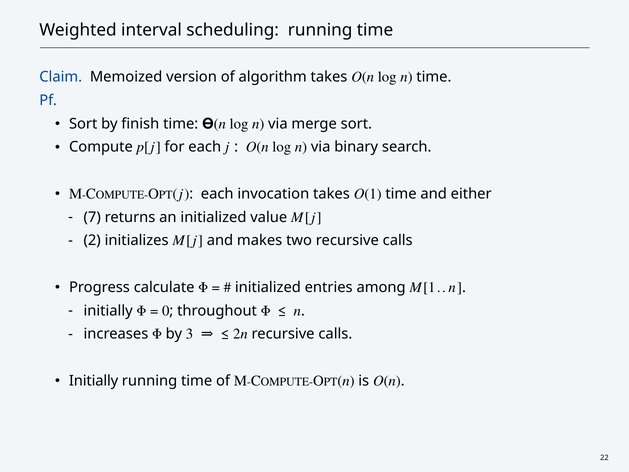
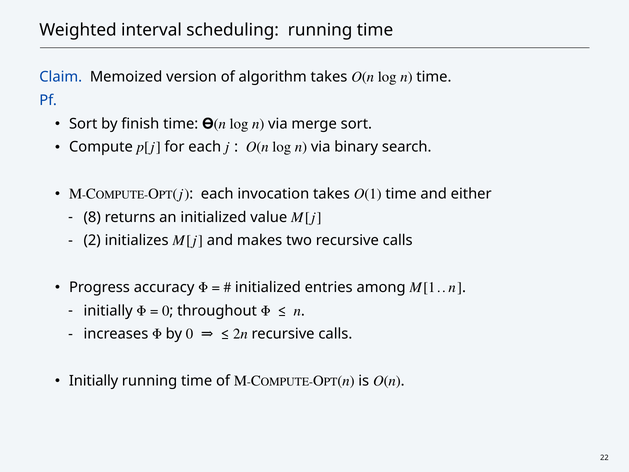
7: 7 -> 8 (92, 217)
calculate: calculate -> accuracy (164, 287)
by 3: 3 -> 0 (190, 334)
